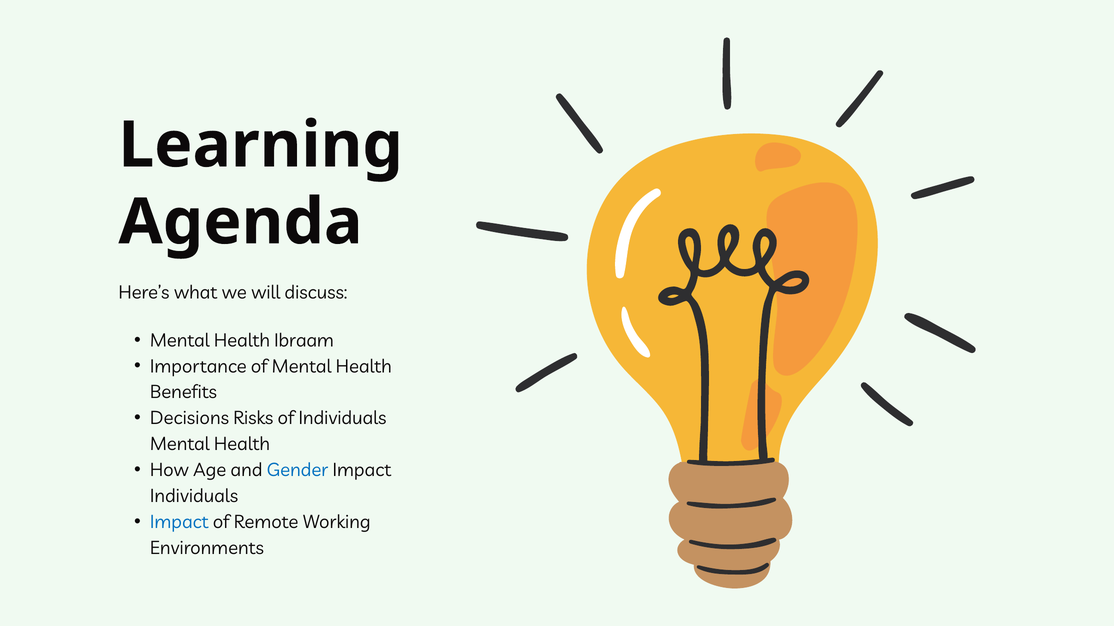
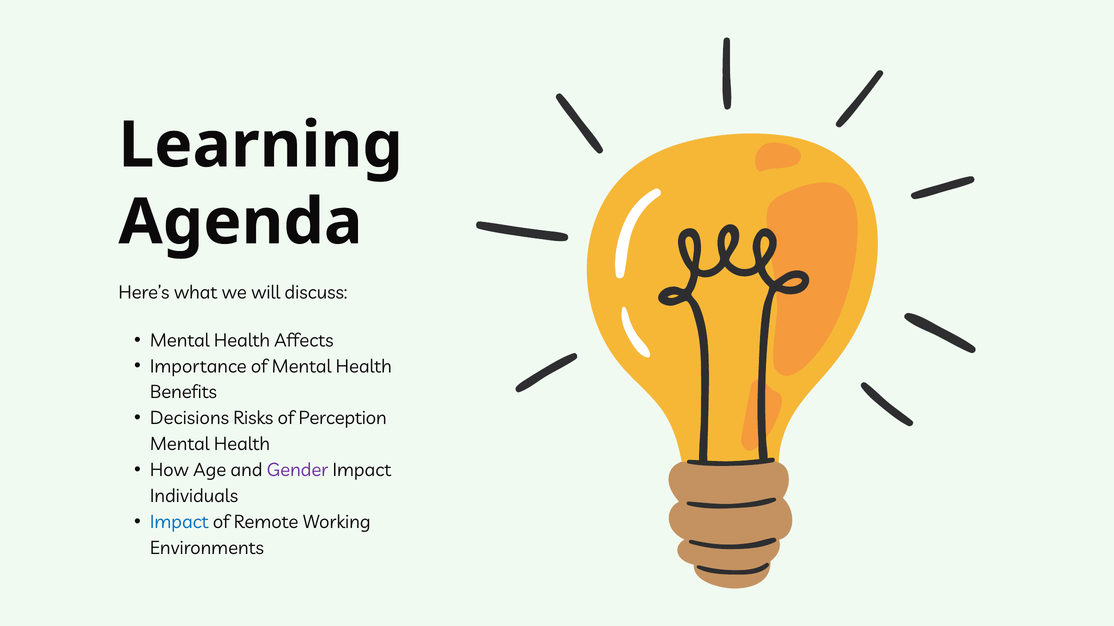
Ibraam: Ibraam -> Affects (304, 341)
of Individuals: Individuals -> Perception (343, 419)
Gender colour: blue -> purple (298, 471)
